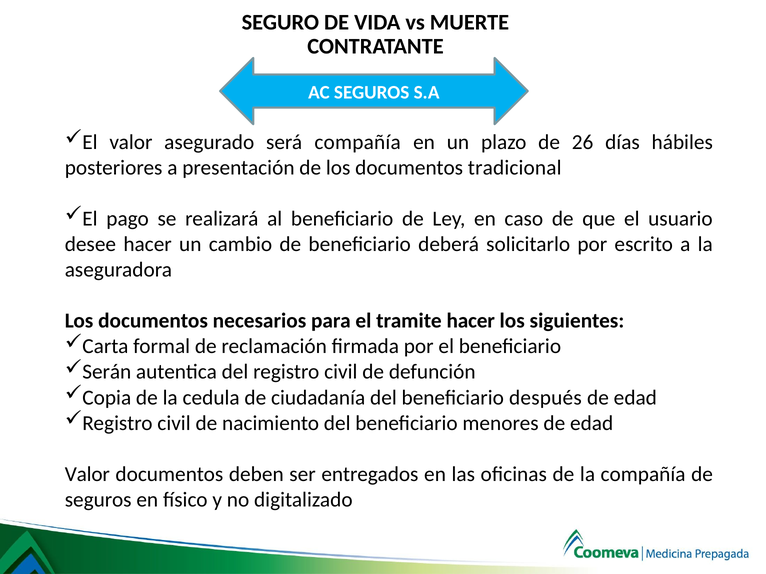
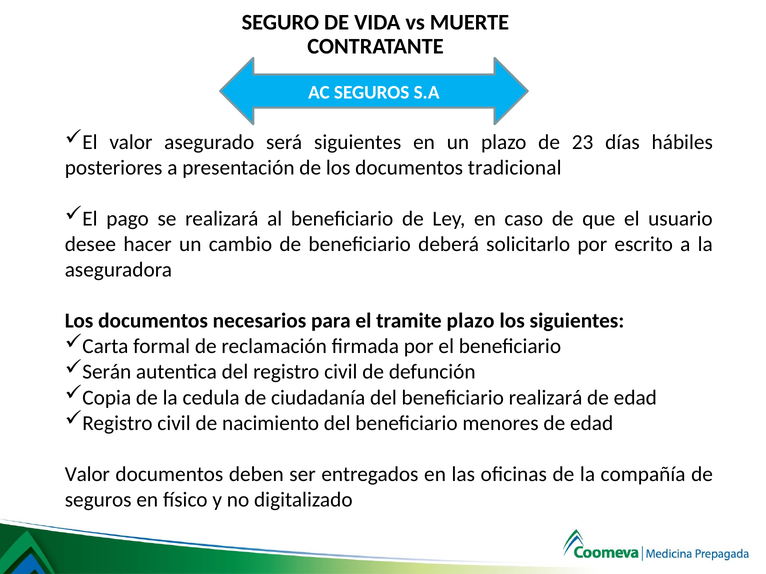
será compañía: compañía -> siguientes (358, 142)
26: 26 -> 23 (583, 142)
tramite hacer: hacer -> plazo (471, 321)
beneficiario después: después -> realizará (546, 398)
